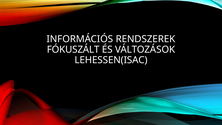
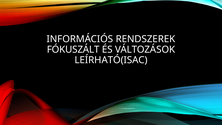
LEHESSEN(ISAC: LEHESSEN(ISAC -> LEÍRHATÓ(ISAC (111, 60)
